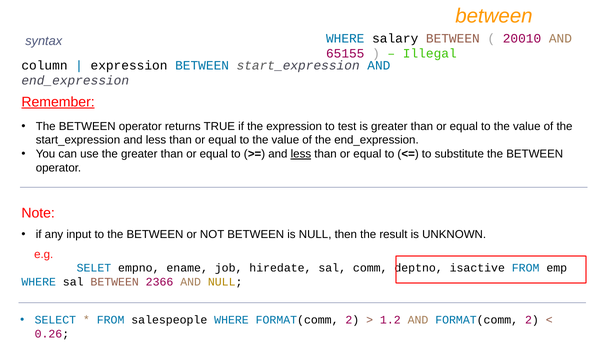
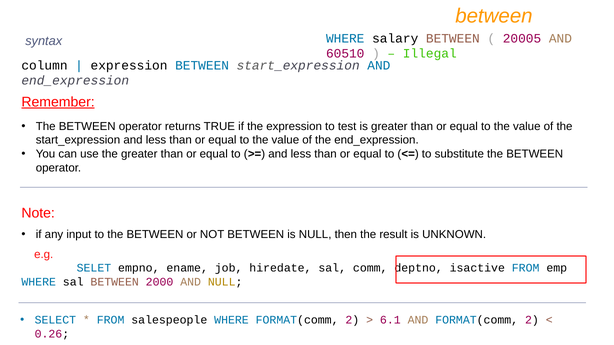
20010: 20010 -> 20005 (522, 38)
65155: 65155 -> 60510 (345, 54)
less underline: present -> none (301, 154)
2366: 2366 -> 2000 (160, 282)
1.2: 1.2 -> 6.1 (390, 320)
